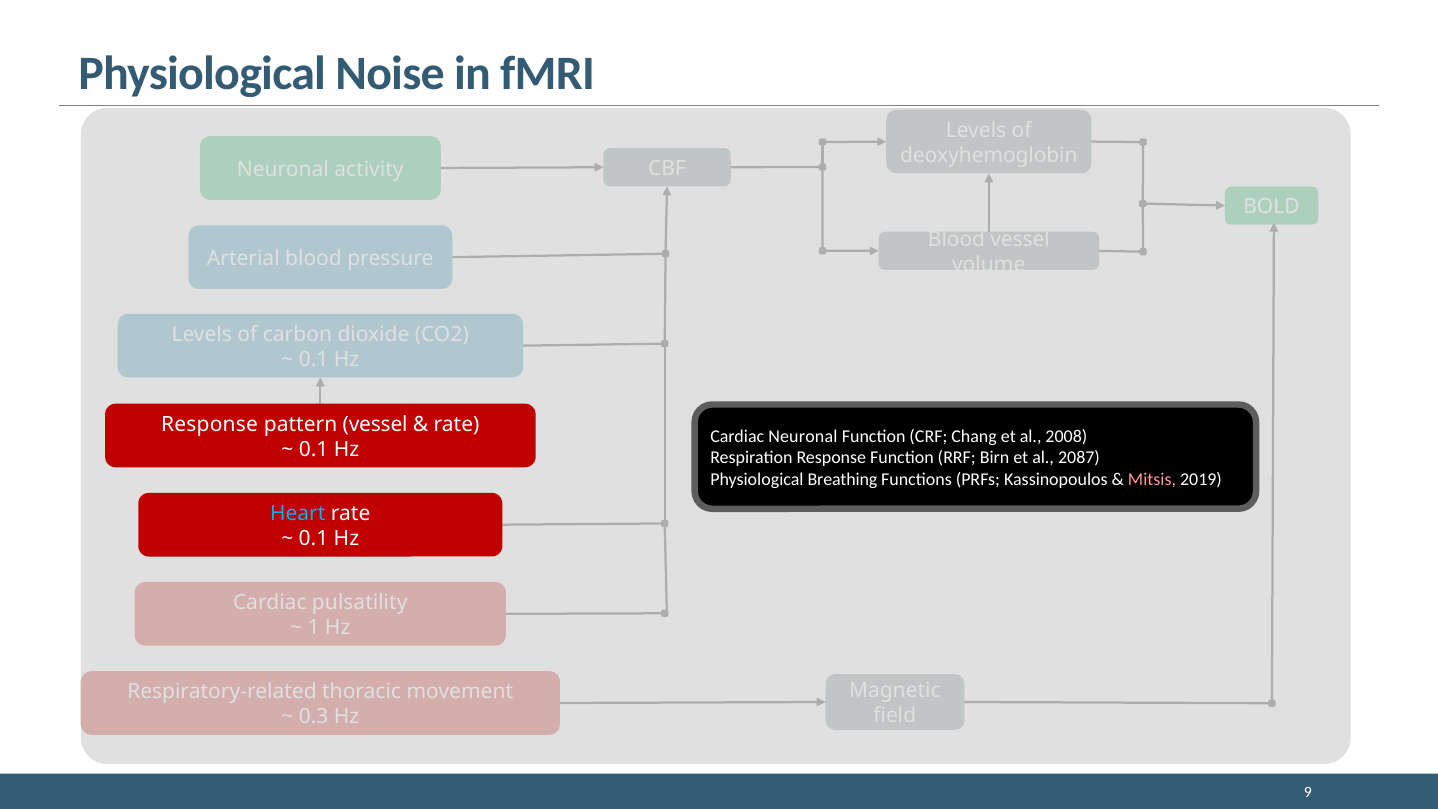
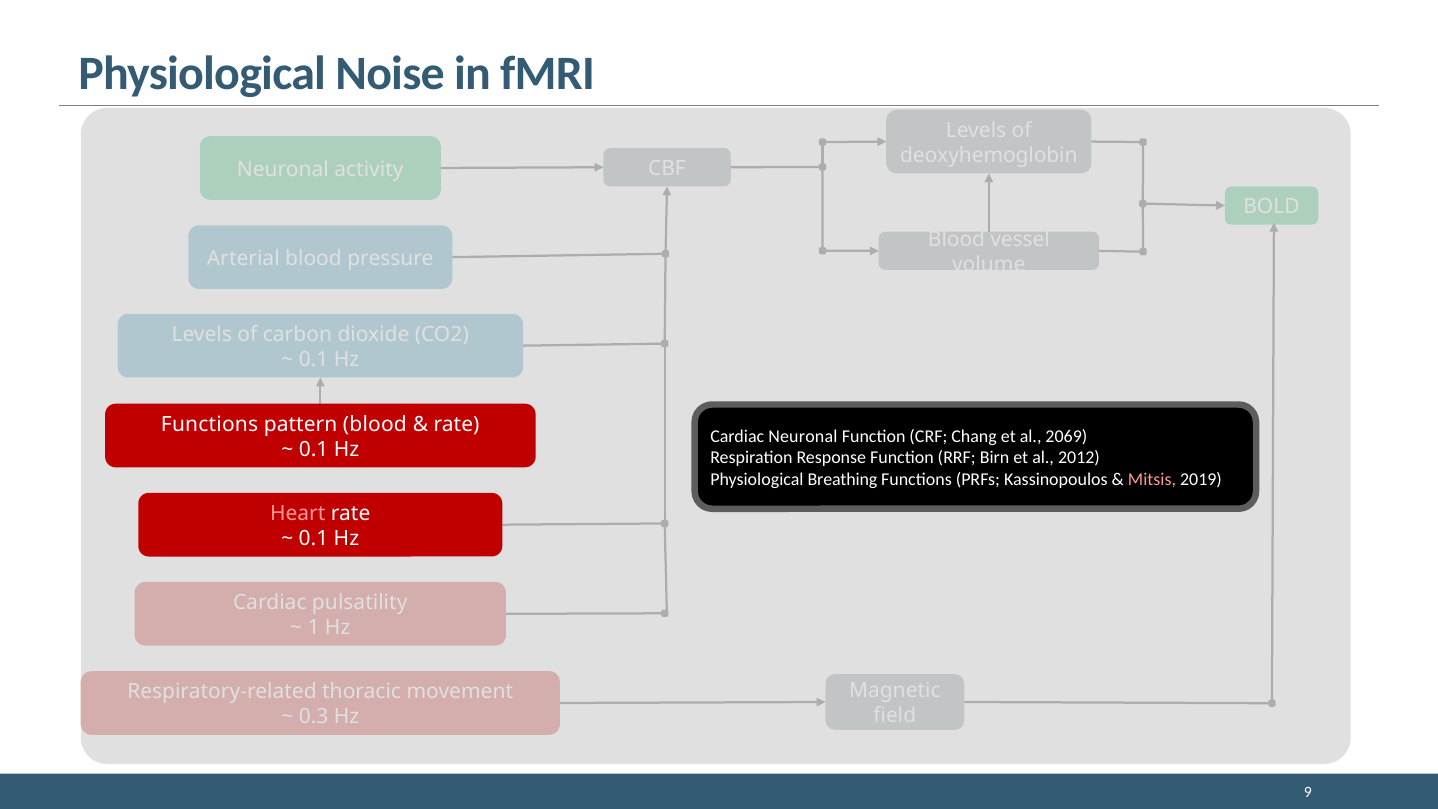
Response: Response -> Functions (210, 424)
pattern vessel: vessel -> blood (375, 424)
2008: 2008 -> 2069 (1066, 436)
2087: 2087 -> 2012 (1079, 458)
Heart colour: light blue -> pink (298, 513)
